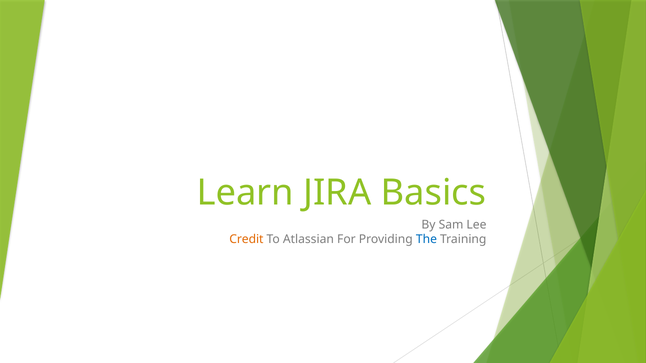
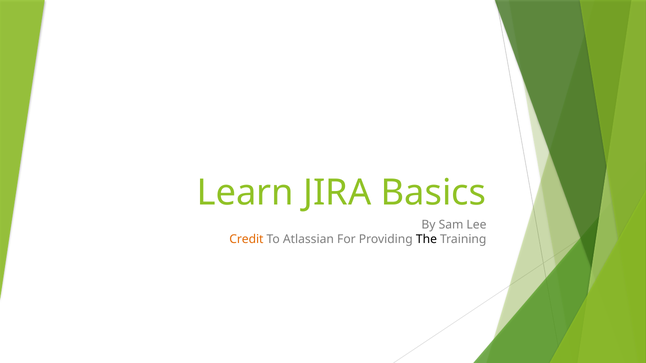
The colour: blue -> black (426, 240)
